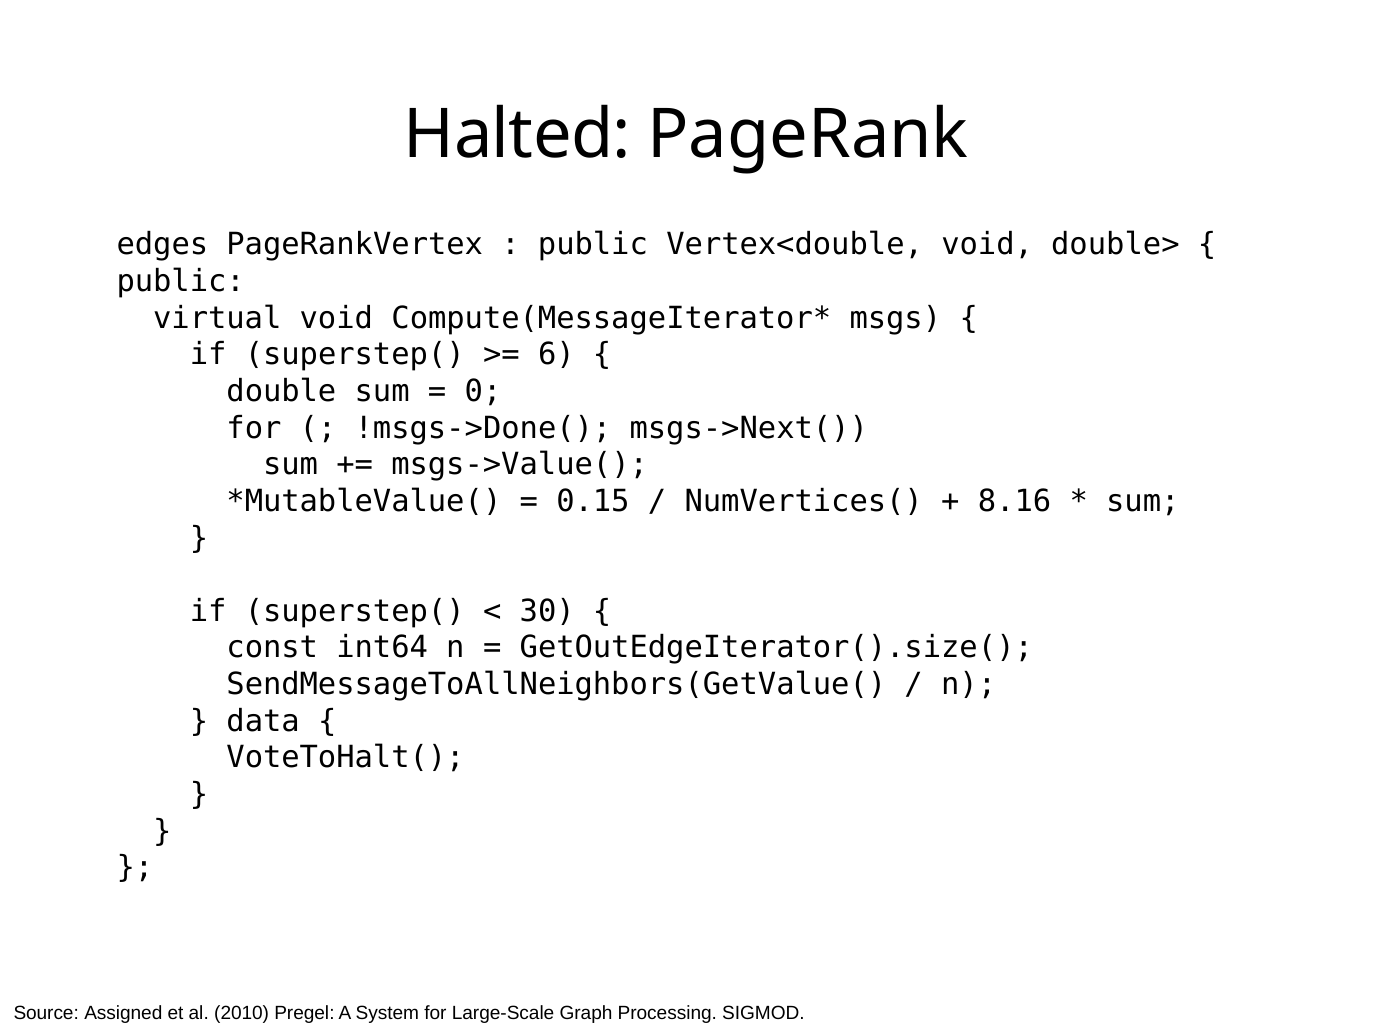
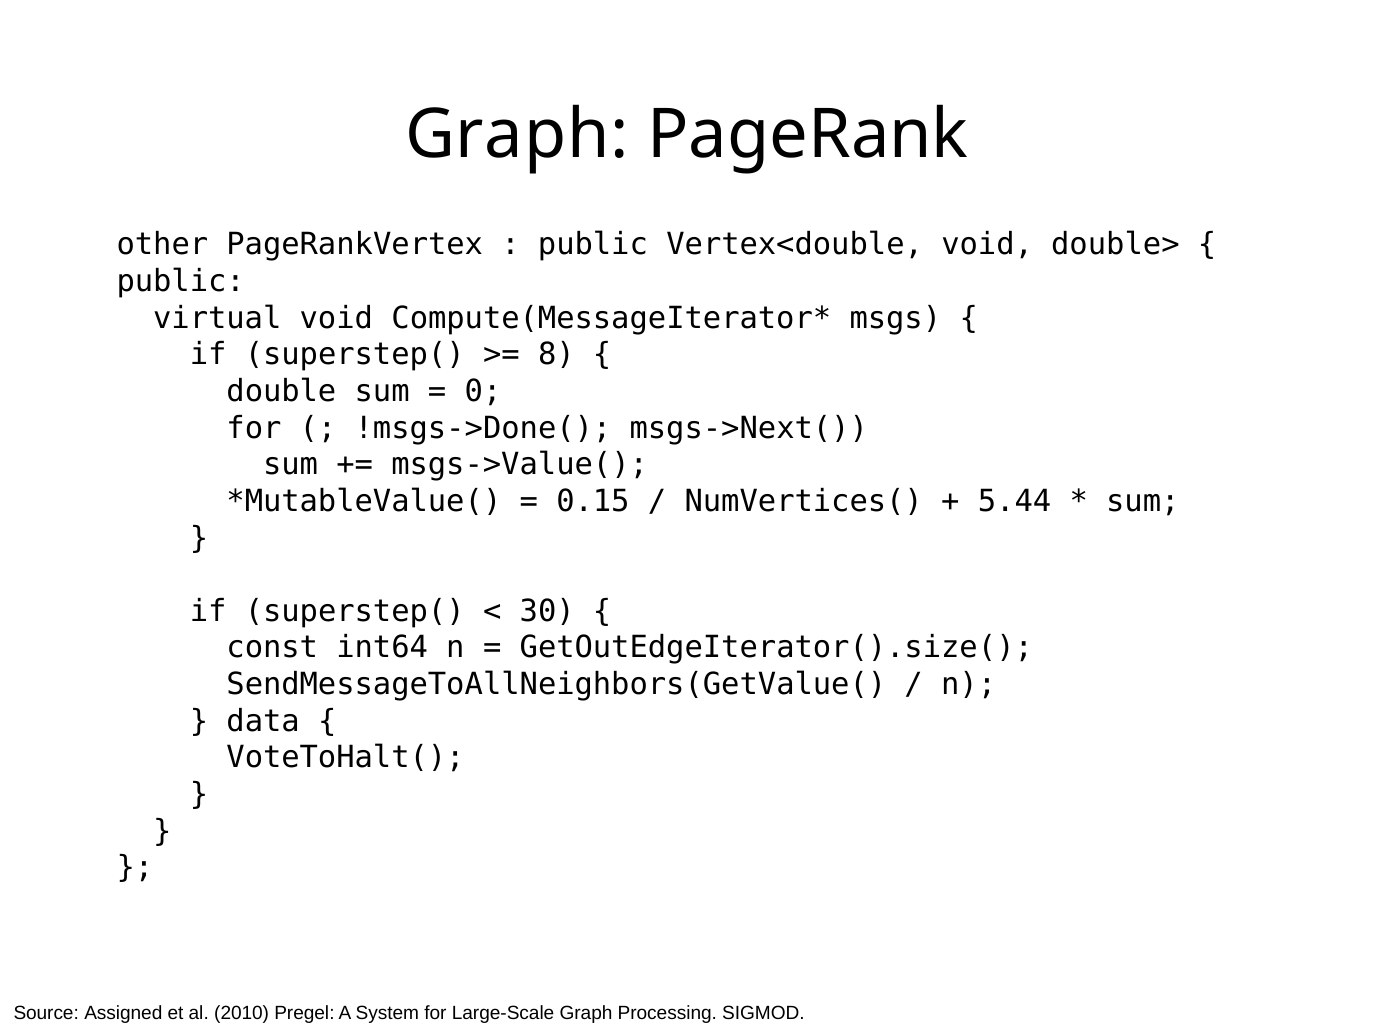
Halted: Halted -> Graph (517, 135)
edges: edges -> other (162, 245)
6: 6 -> 8 (556, 355)
8.16: 8.16 -> 5.44 (1015, 501)
